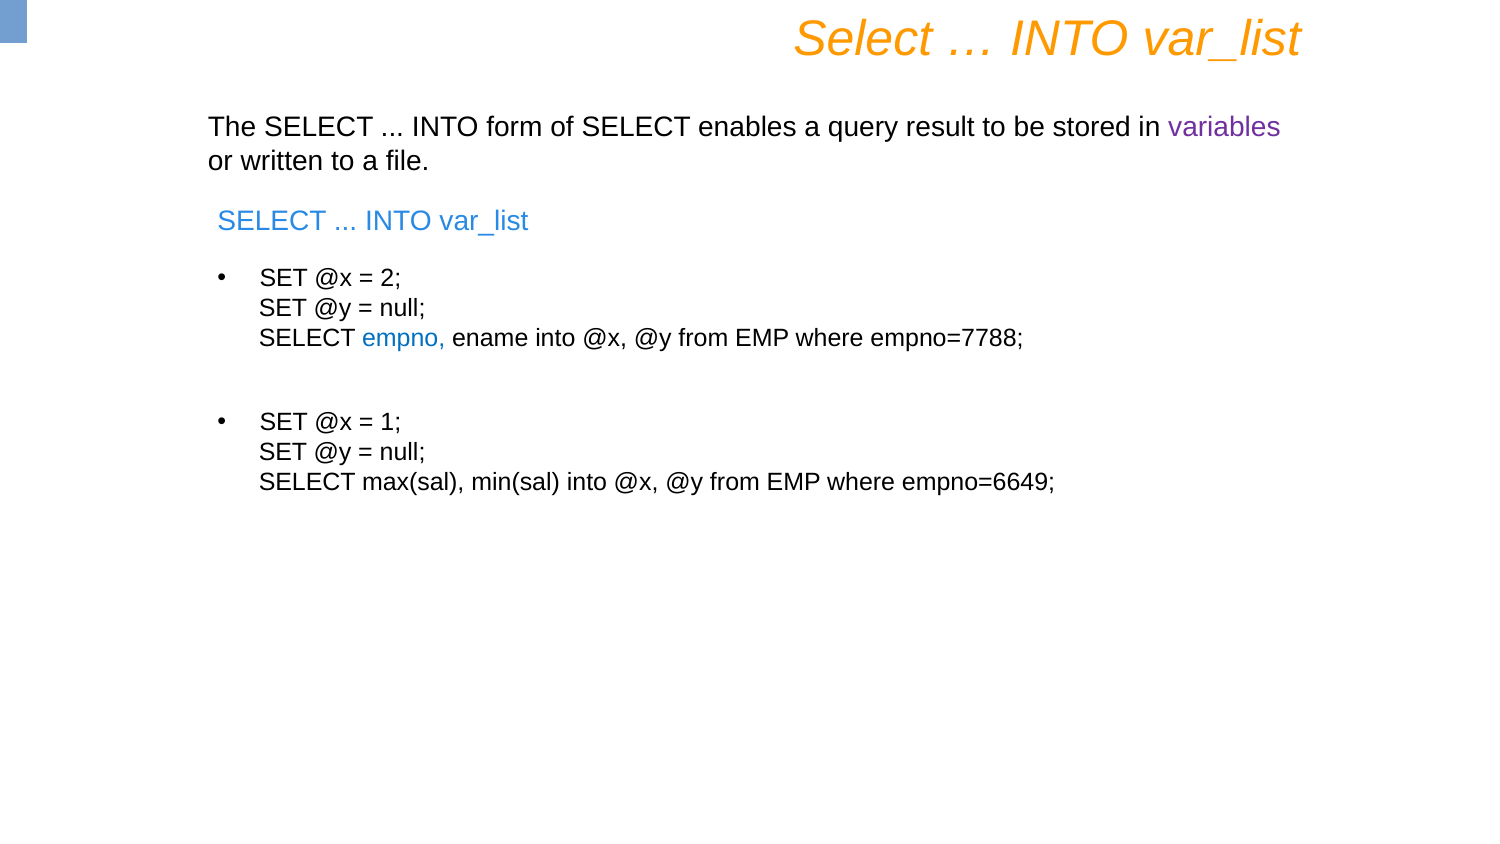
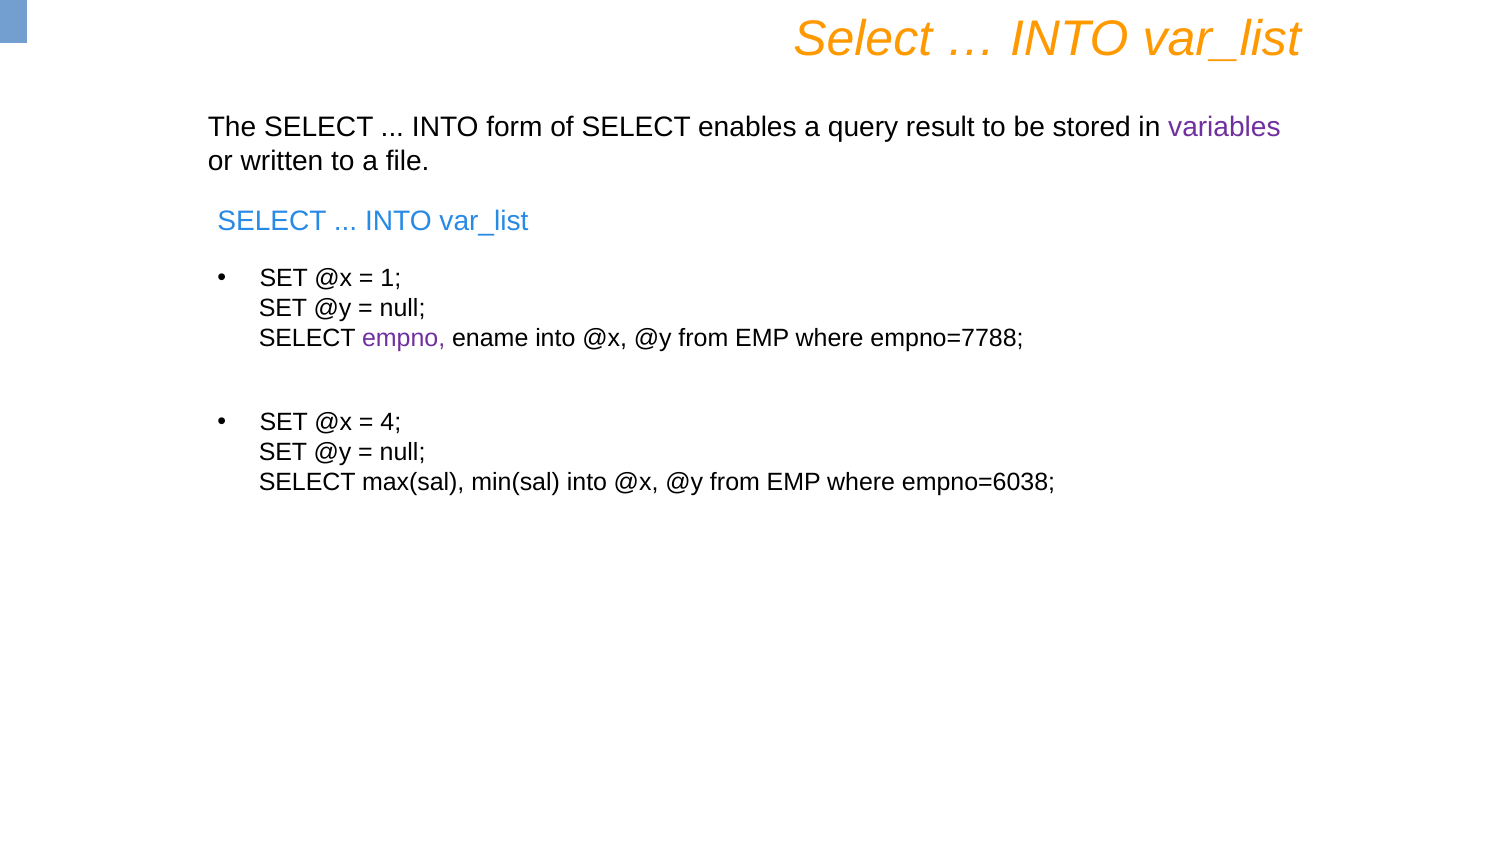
2: 2 -> 1 (391, 278)
empno colour: blue -> purple (404, 338)
1: 1 -> 4 (391, 422)
empno=6649: empno=6649 -> empno=6038 (978, 482)
